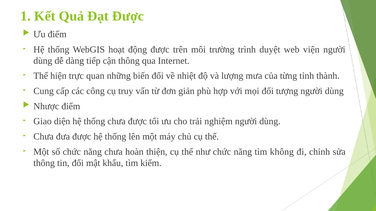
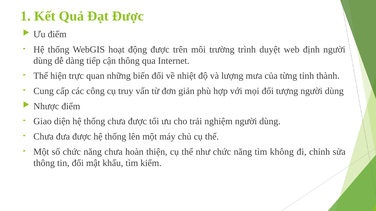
viện: viện -> định (311, 50)
